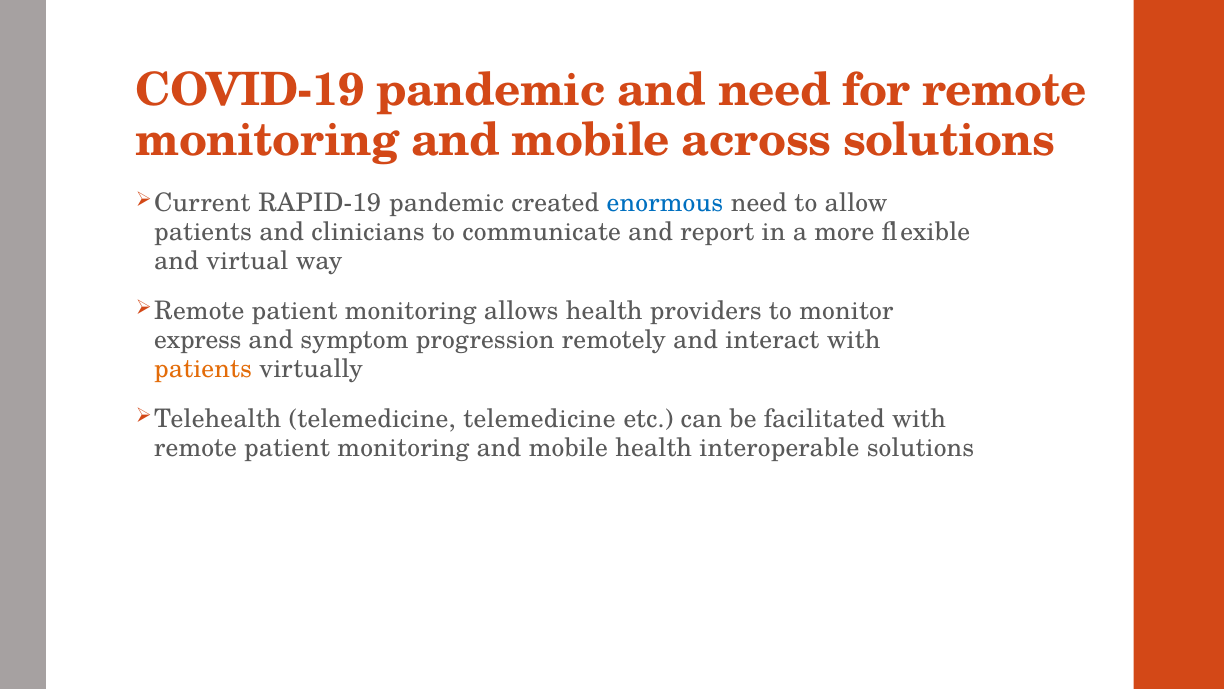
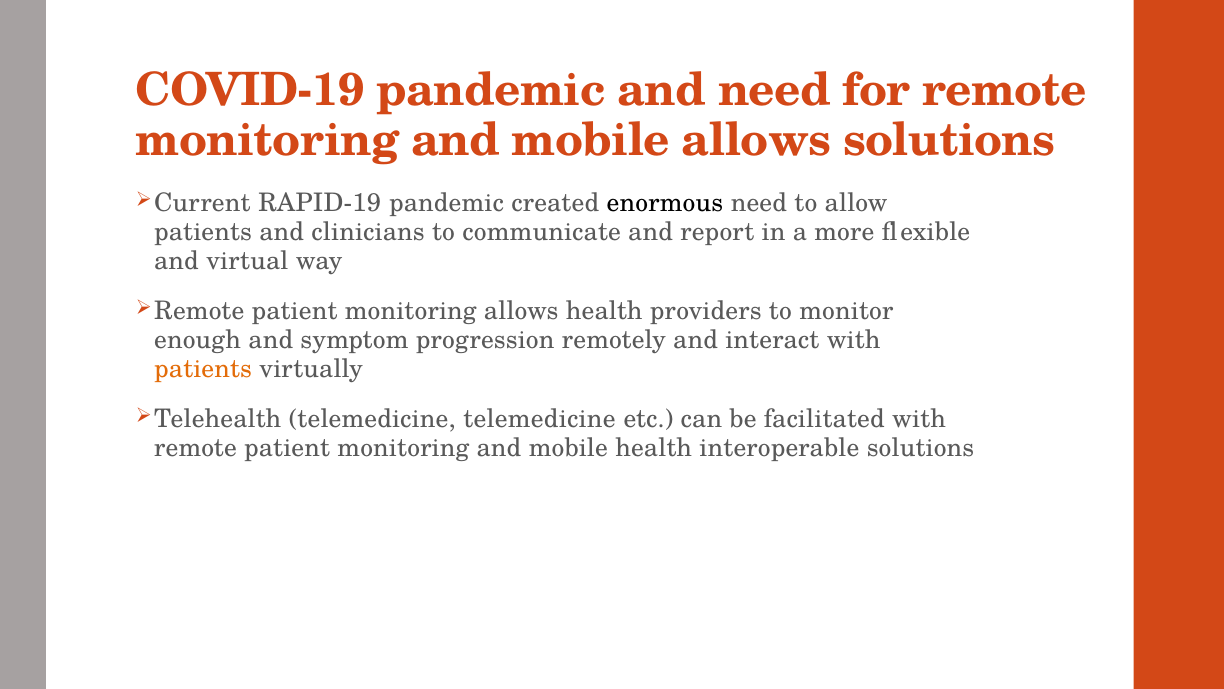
mobile across: across -> allows (757, 140)
enormous colour: blue -> black (665, 203)
express: express -> enough (198, 340)
